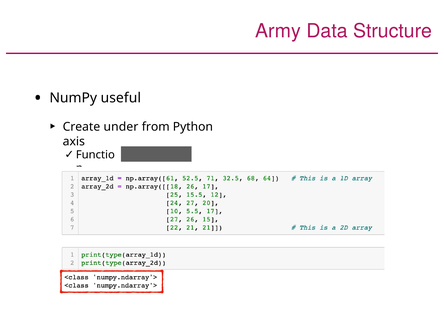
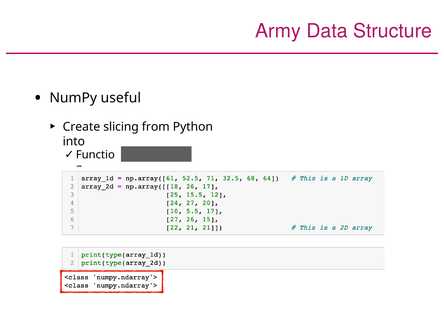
under: under -> slicing (121, 127)
axis: axis -> into (74, 141)
